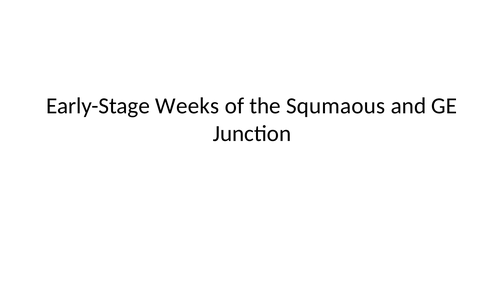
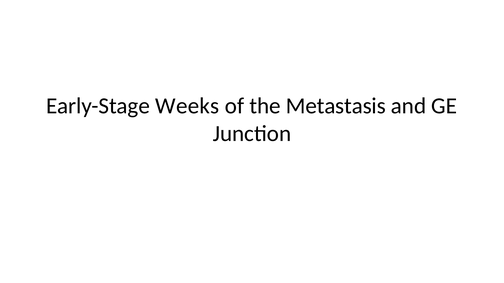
Squmaous: Squmaous -> Metastasis (336, 106)
